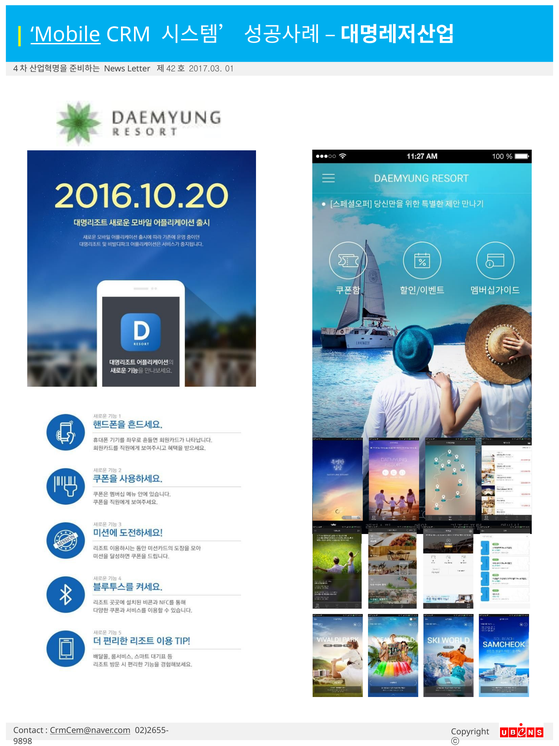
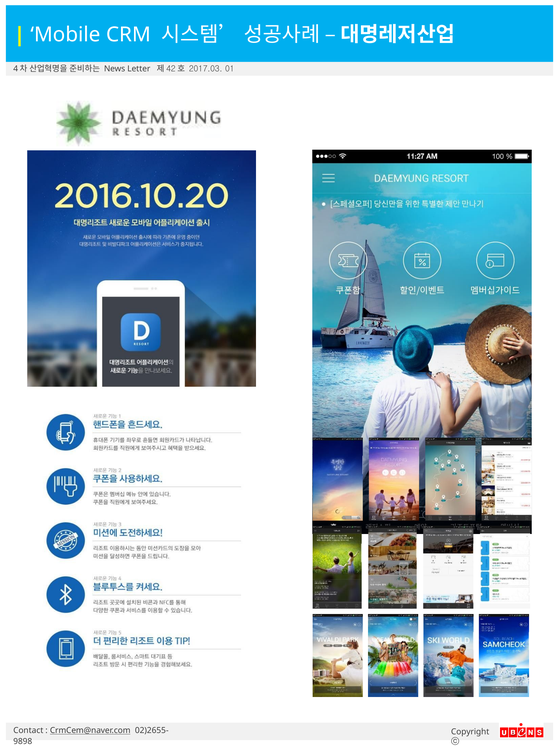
Mobile underline: present -> none (66, 35)
